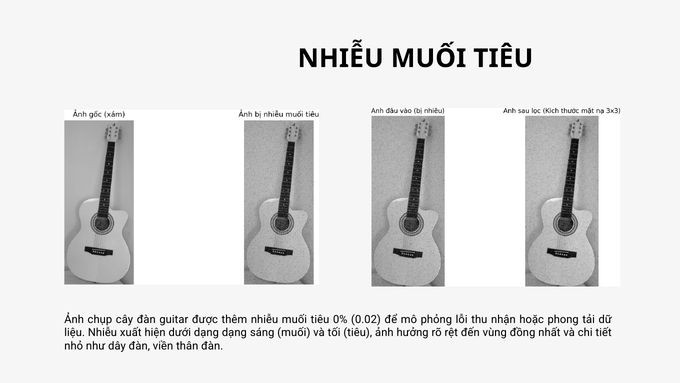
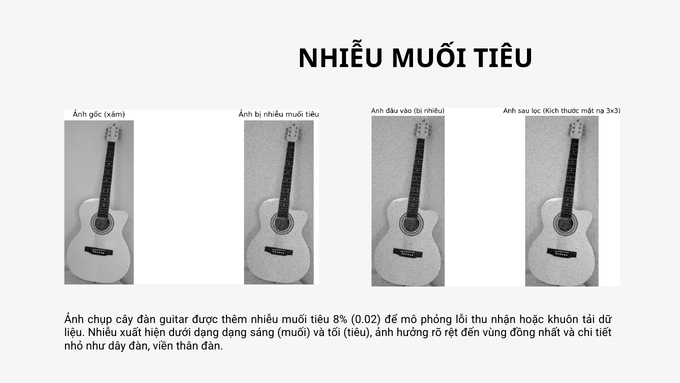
0%: 0% -> 8% (340, 319)
phong: phong -> khuôn (563, 319)
